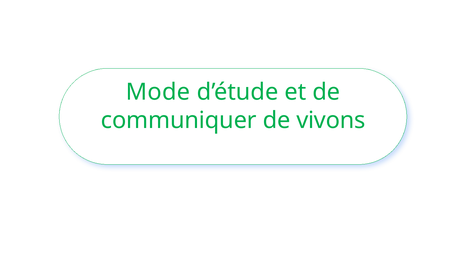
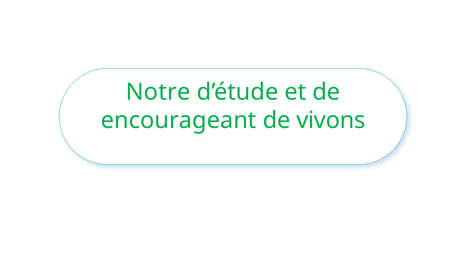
Mode: Mode -> Notre (158, 92)
communiquer: communiquer -> encourageant (179, 120)
